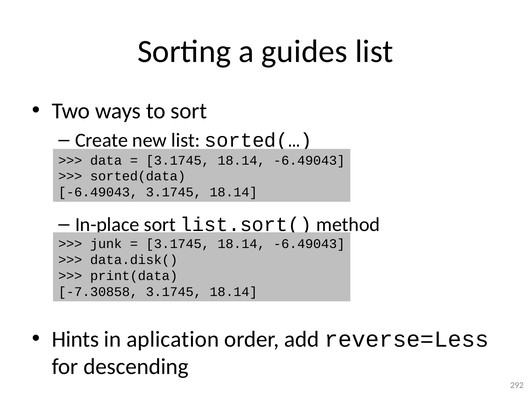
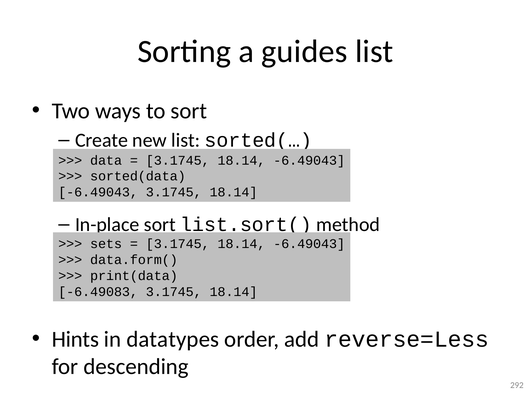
junk: junk -> sets (106, 244)
data.disk(: data.disk( -> data.form( (134, 260)
-7.30858: -7.30858 -> -6.49083 (98, 292)
aplication: aplication -> datatypes (173, 339)
